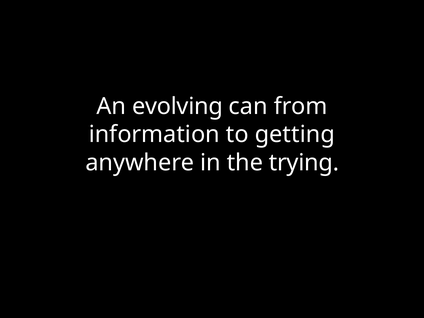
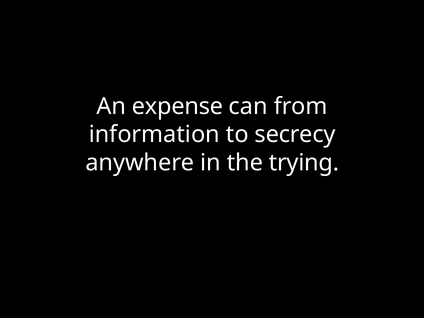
evolving: evolving -> expense (178, 106)
getting: getting -> secrecy (295, 135)
